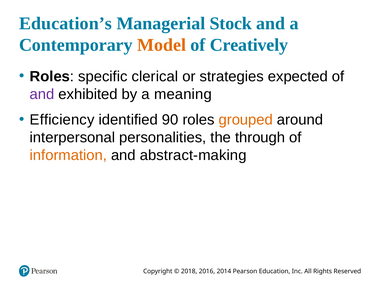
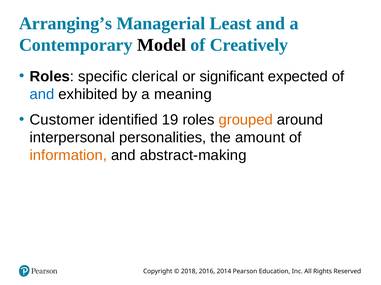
Education’s: Education’s -> Arranging’s (66, 24)
Stock: Stock -> Least (231, 24)
Model colour: orange -> black (162, 45)
strategies: strategies -> significant (232, 77)
and colour: purple -> blue (42, 94)
Efficiency: Efficiency -> Customer (62, 120)
90: 90 -> 19 (170, 120)
through: through -> amount (260, 138)
